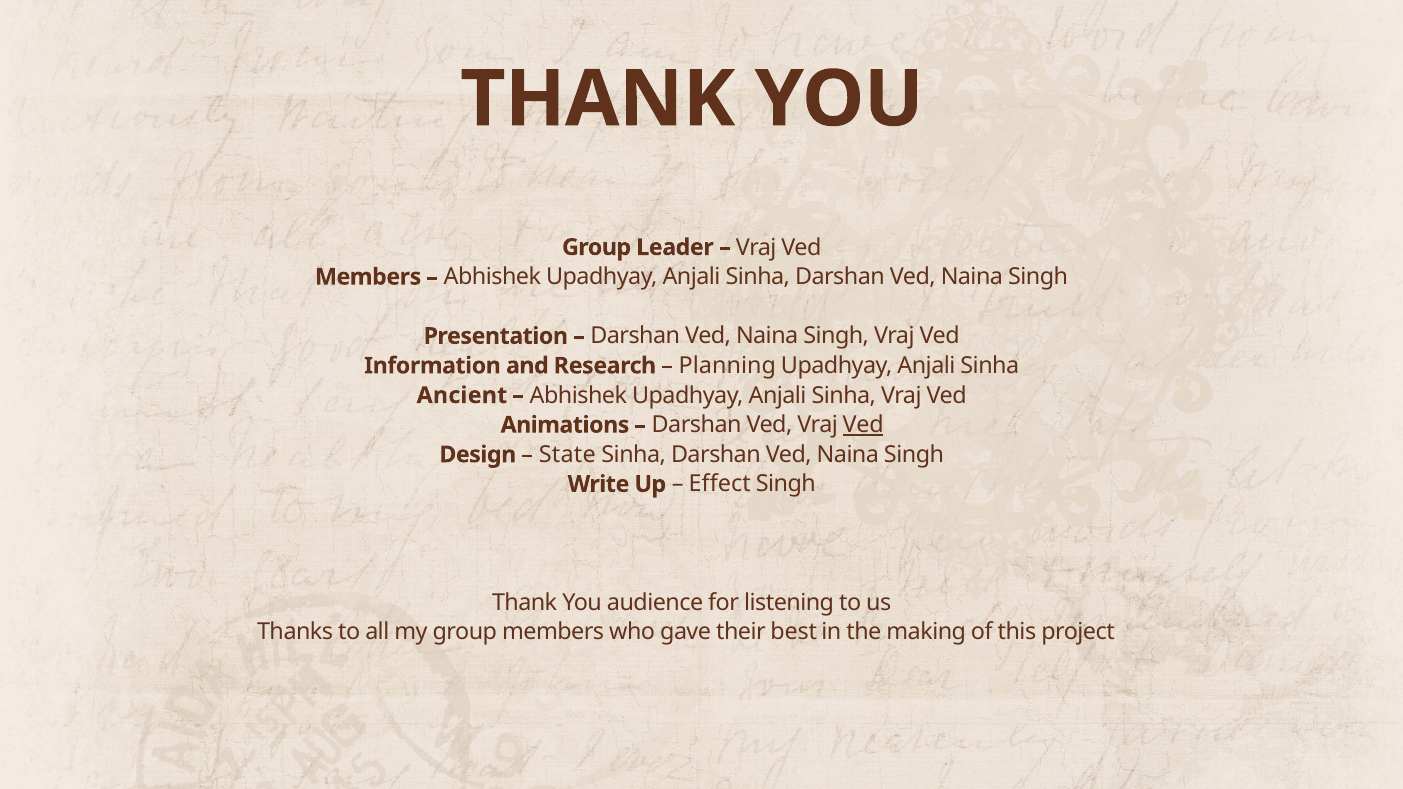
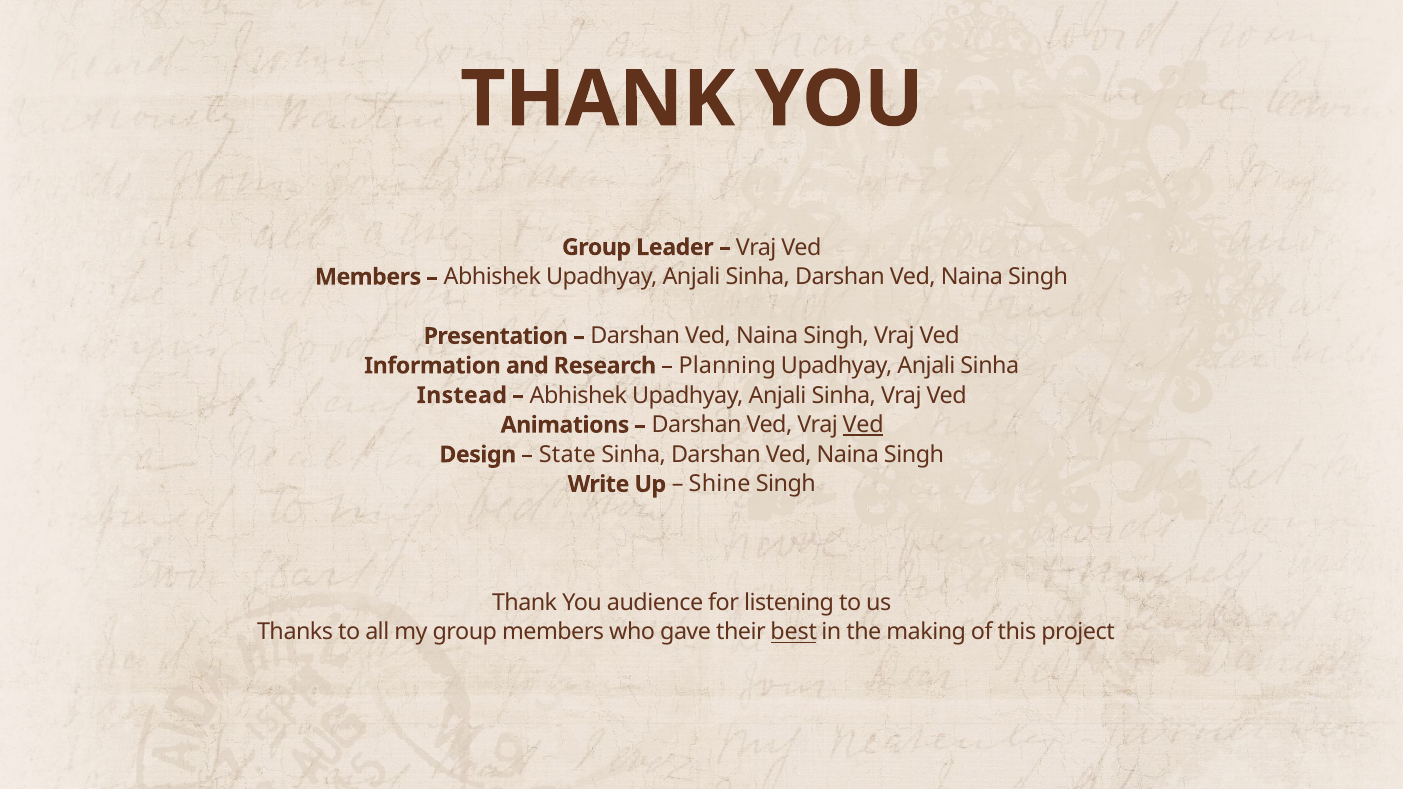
Ancient: Ancient -> Instead (462, 395)
Effect: Effect -> Shine (720, 484)
best underline: none -> present (794, 632)
